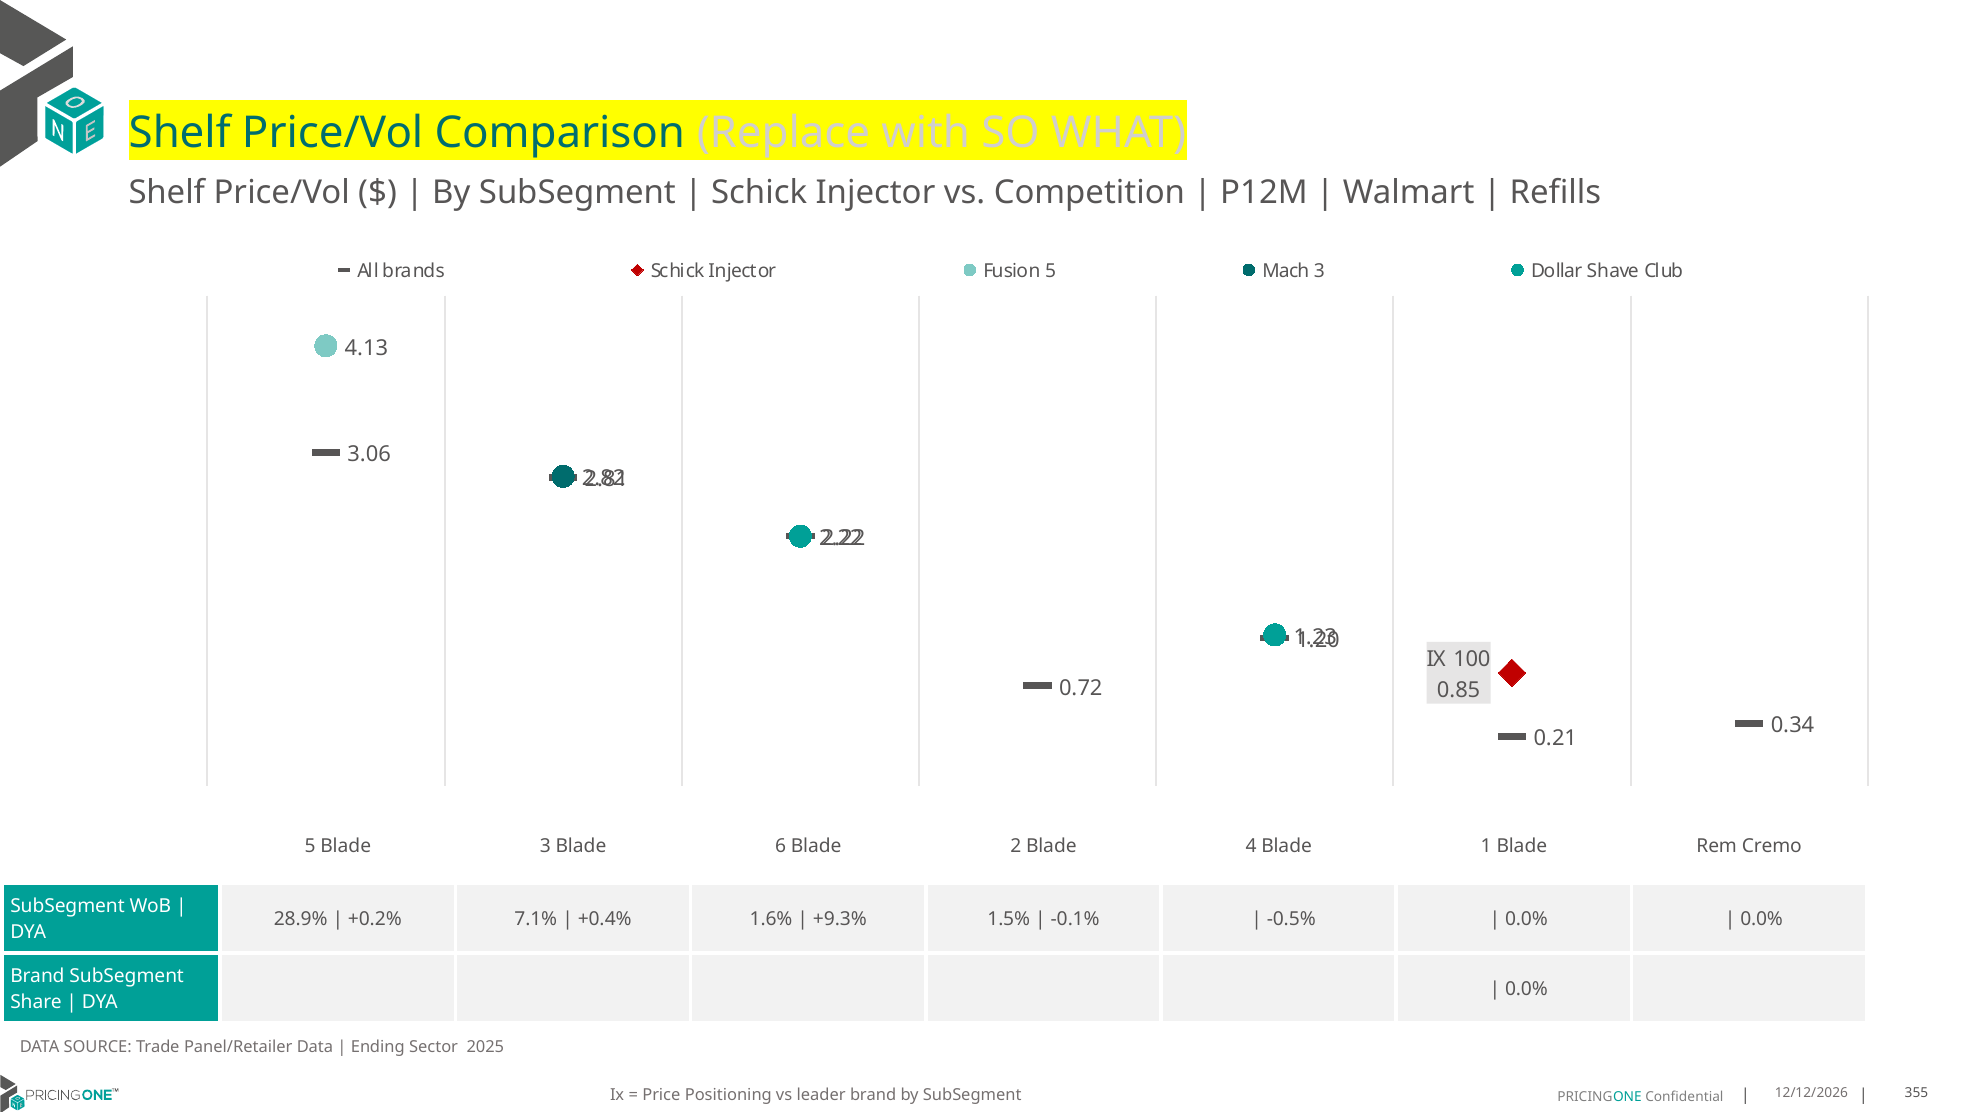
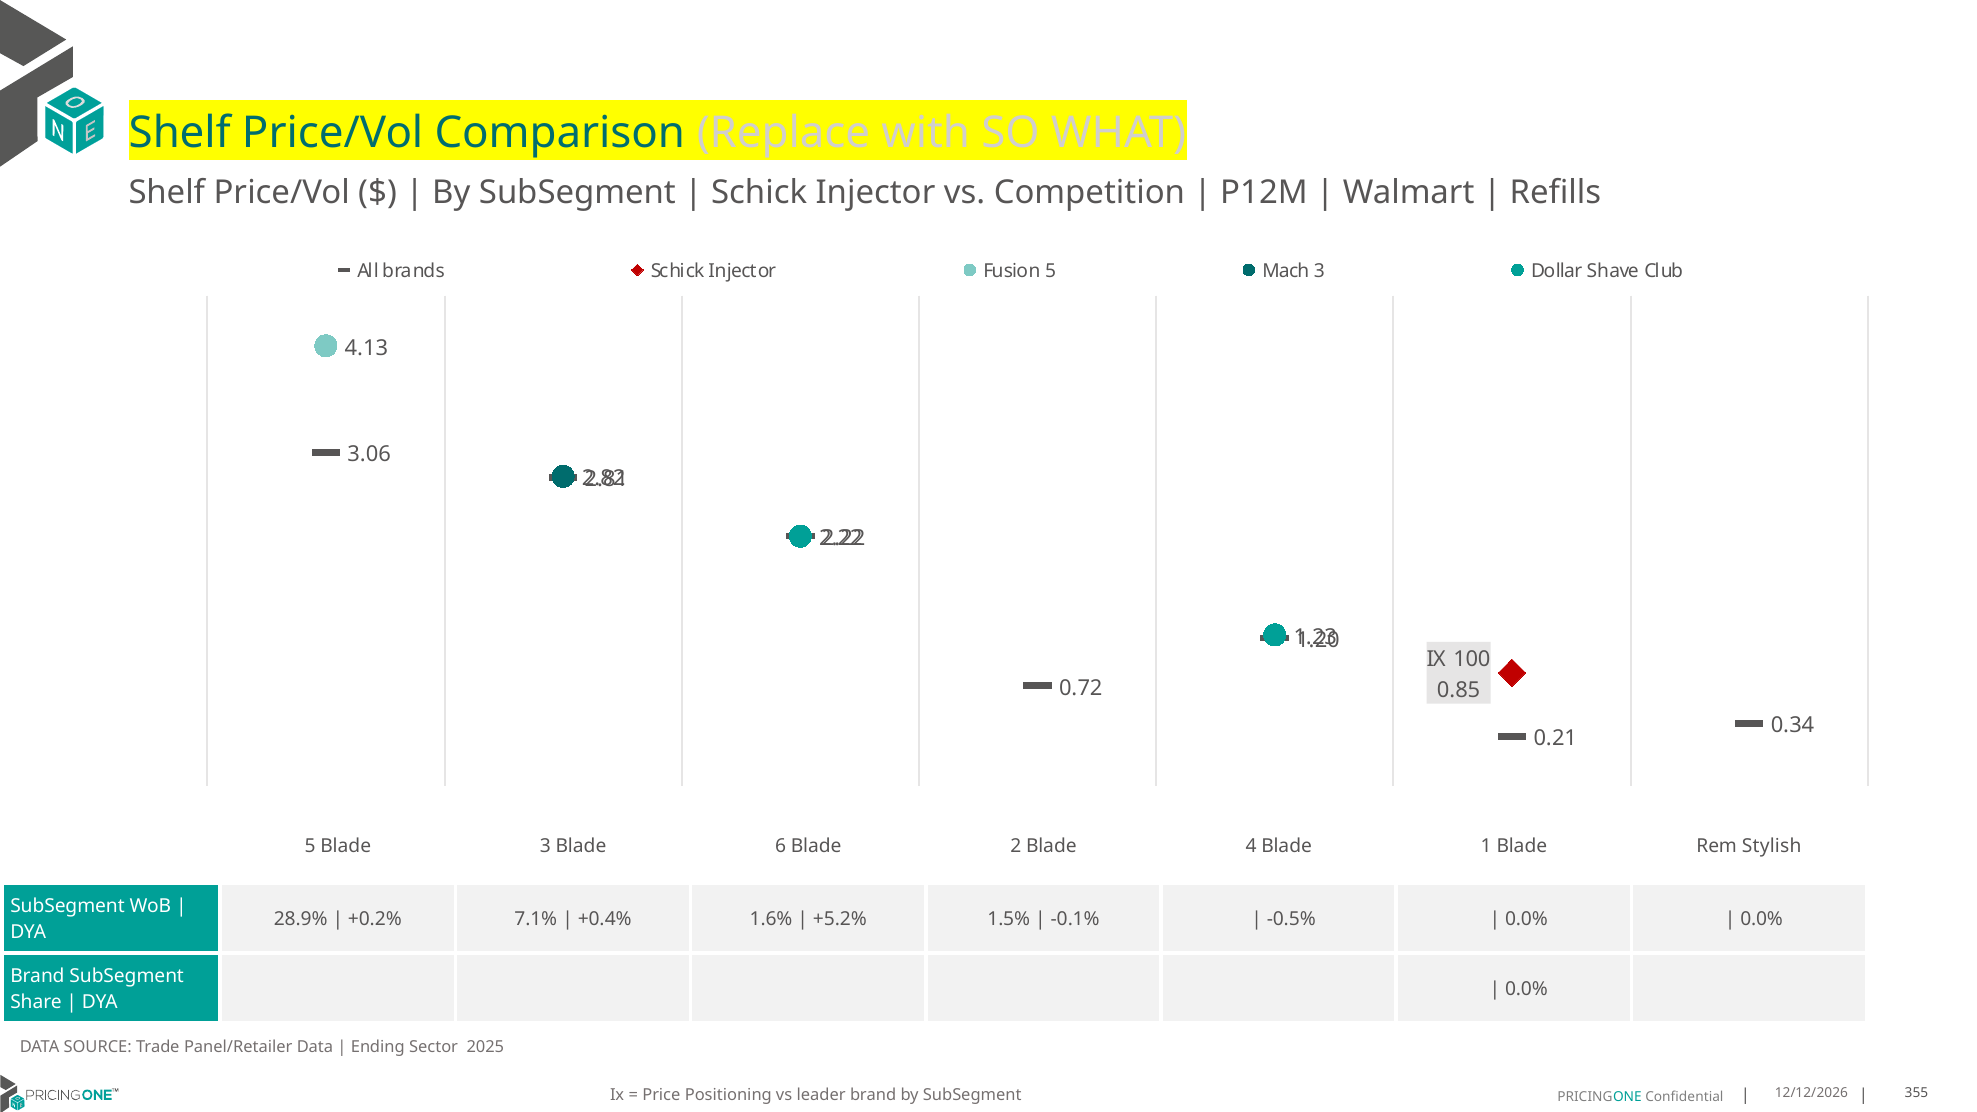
Cremo: Cremo -> Stylish (1772, 846)
+9.3%: +9.3% -> +5.2% (840, 919)
